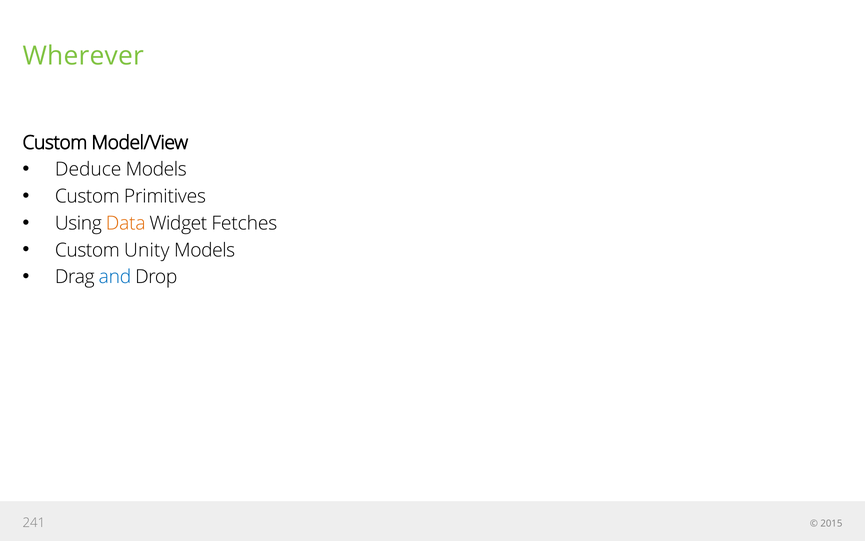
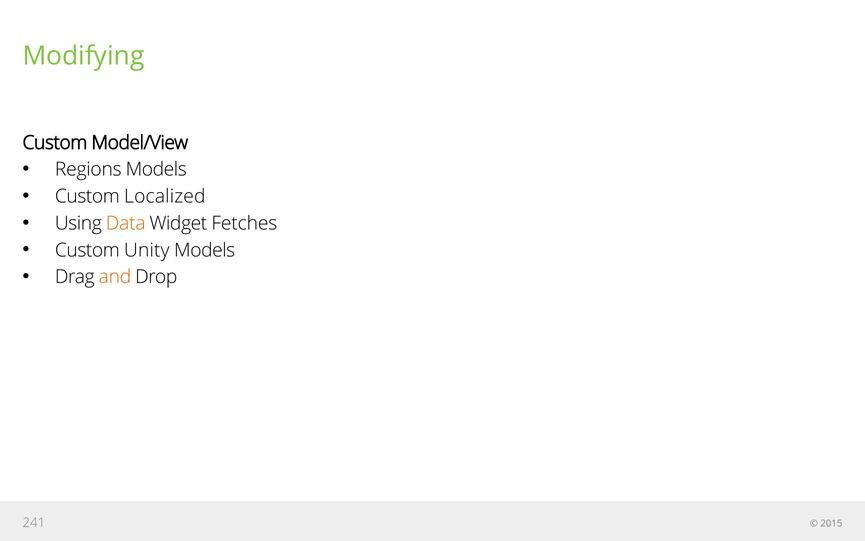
Wherever: Wherever -> Modifying (83, 56)
Deduce: Deduce -> Regions (88, 169)
Primitives: Primitives -> Localized (165, 196)
and colour: blue -> orange (115, 277)
